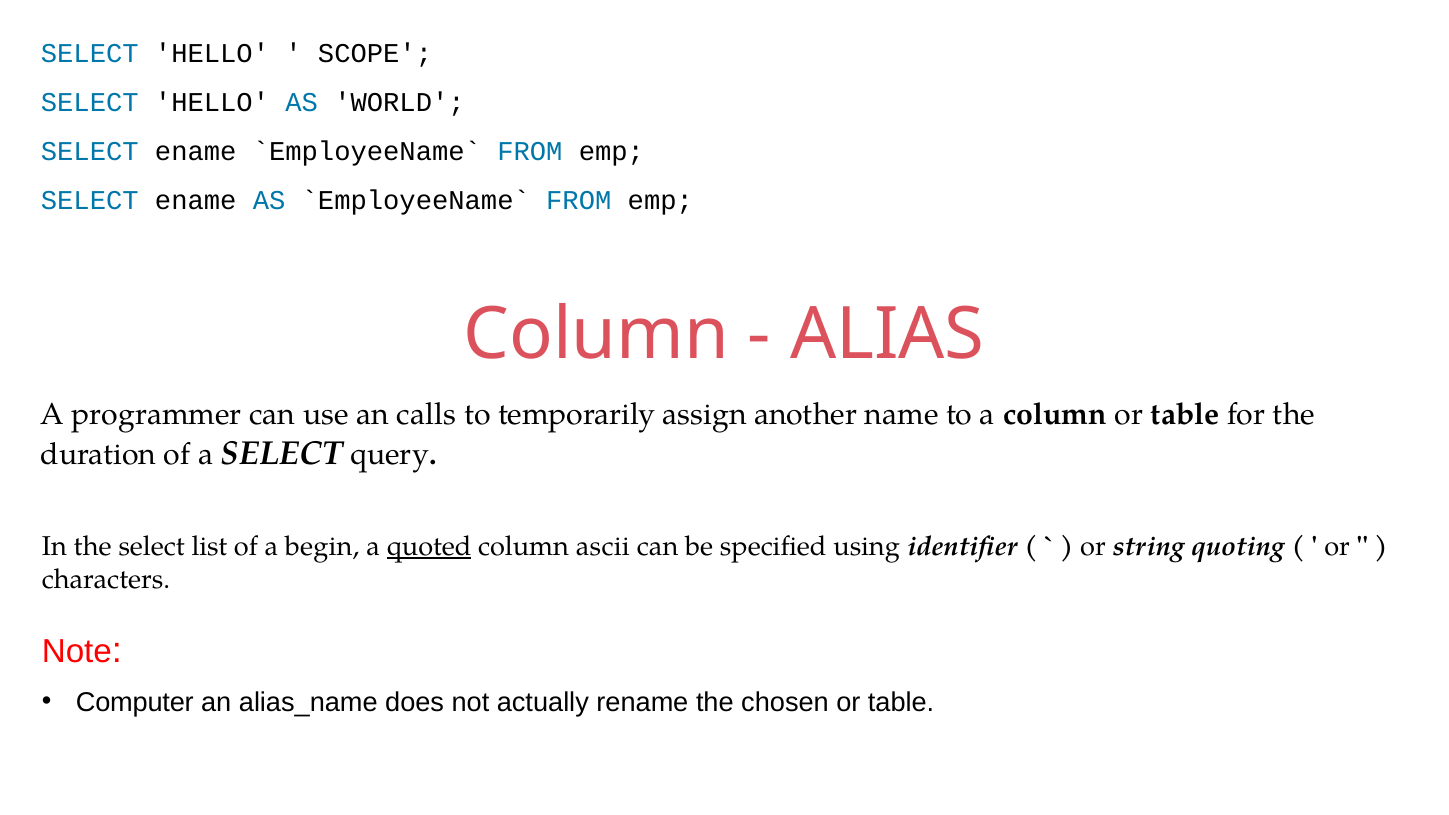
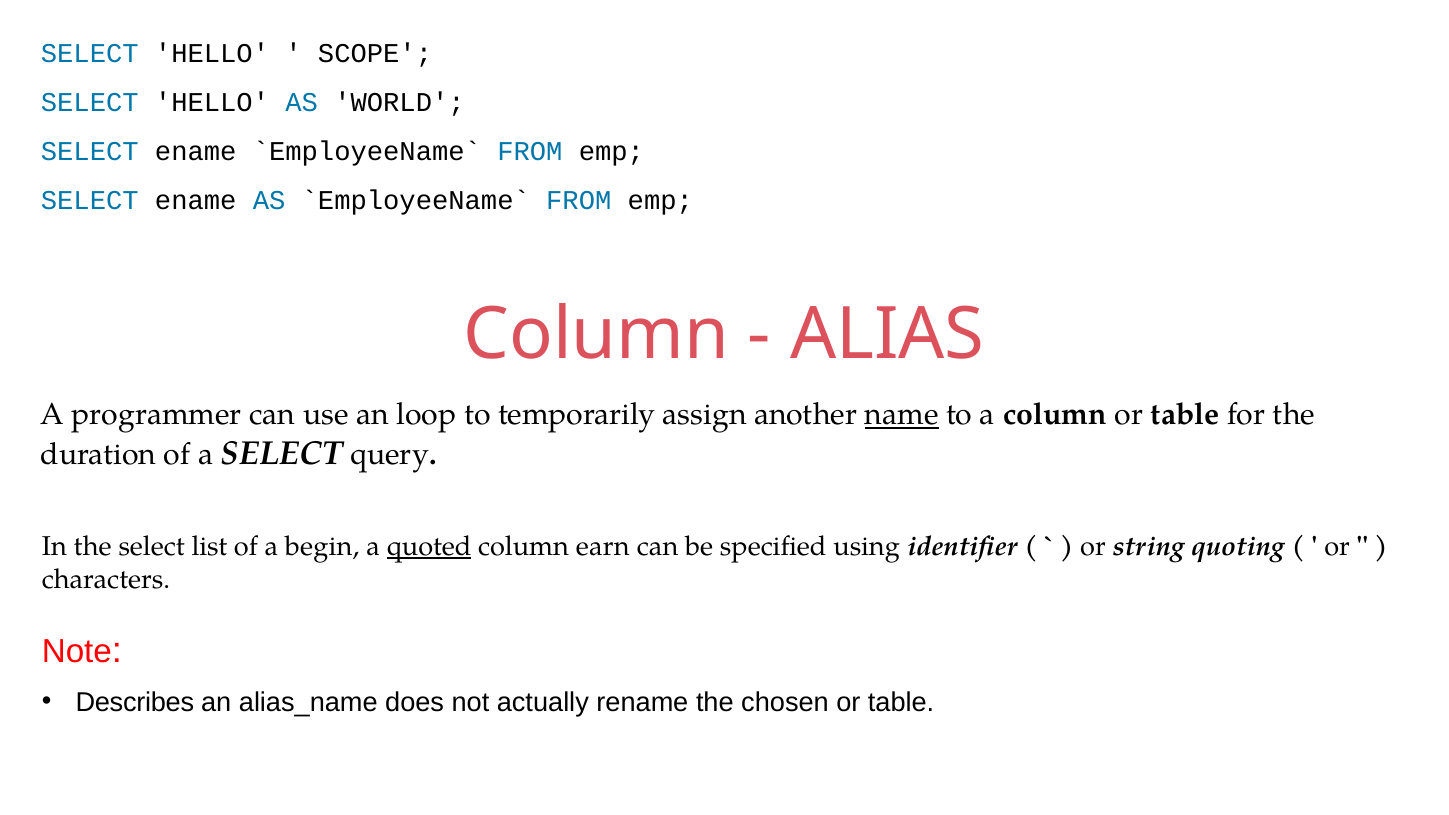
calls: calls -> loop (427, 415)
name underline: none -> present (902, 415)
ascii: ascii -> earn (603, 547)
Computer: Computer -> Describes (135, 702)
